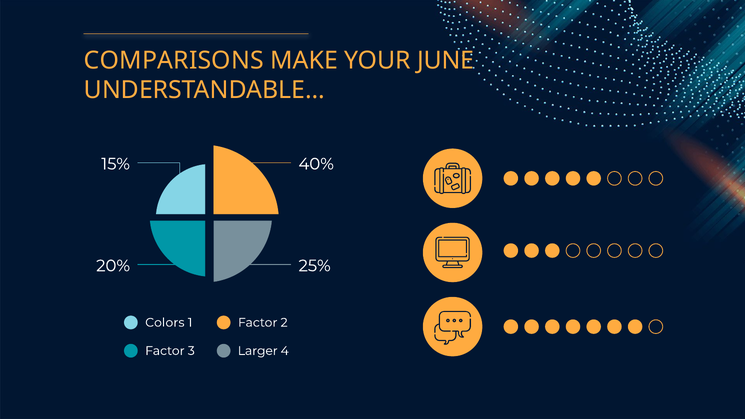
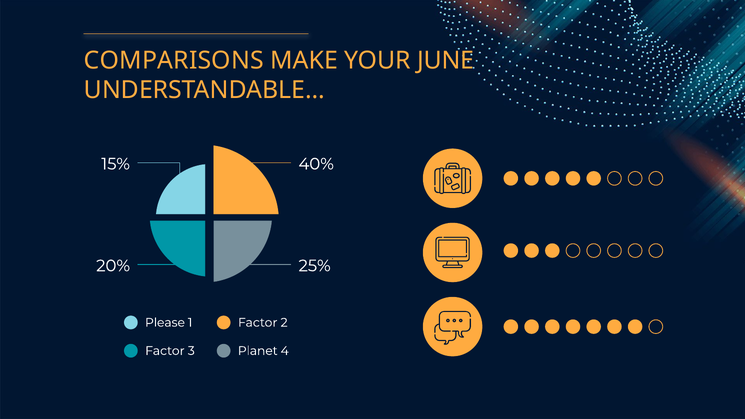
Colors: Colors -> Please (165, 323)
Larger: Larger -> Planet (258, 351)
